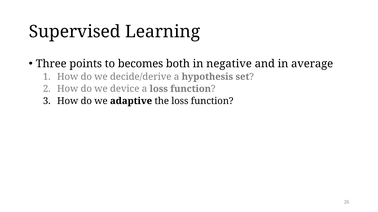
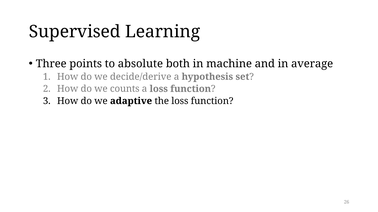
becomes: becomes -> absolute (140, 64)
negative: negative -> machine (229, 64)
device: device -> counts (125, 89)
